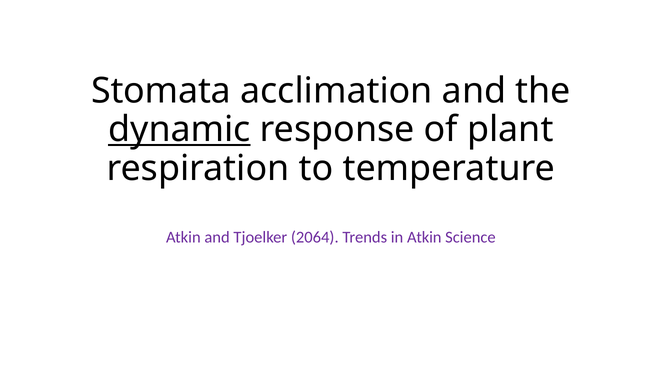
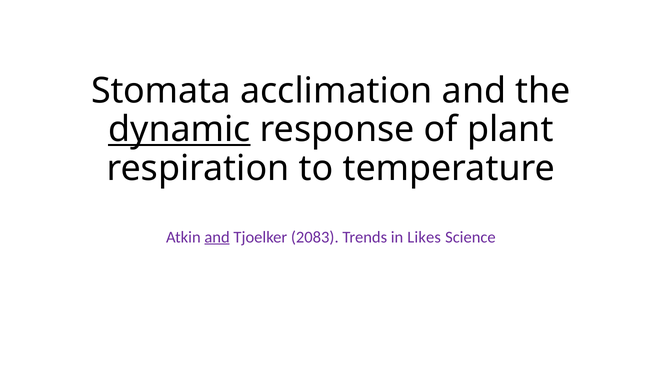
and underline: none -> present (217, 237)
2064: 2064 -> 2083 (315, 237)
in Atkin: Atkin -> Likes (424, 237)
